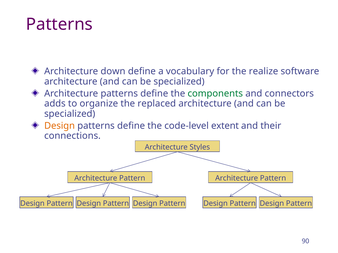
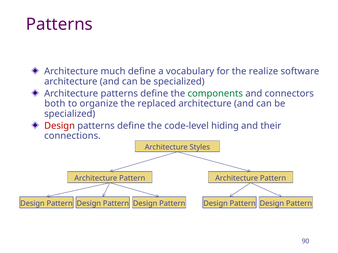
down: down -> much (113, 71)
adds: adds -> both (55, 104)
Design colour: orange -> red (60, 126)
extent: extent -> hiding (225, 126)
